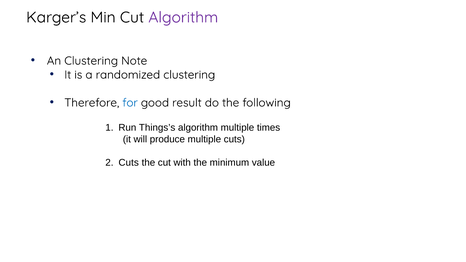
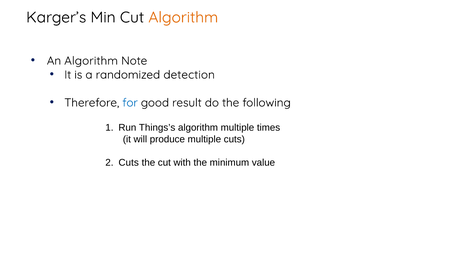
Algorithm colour: purple -> orange (183, 17)
An Clustering: Clustering -> Algorithm (91, 61)
randomized clustering: clustering -> detection (189, 75)
